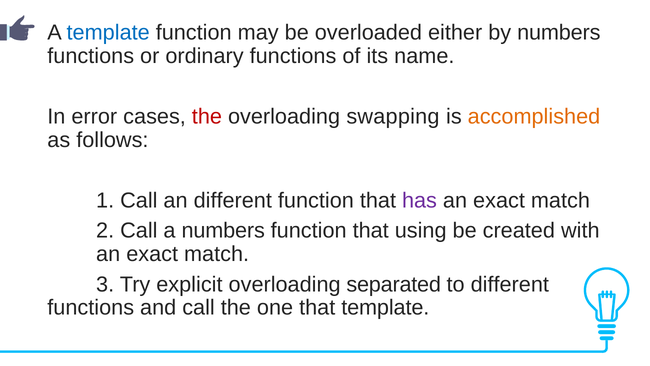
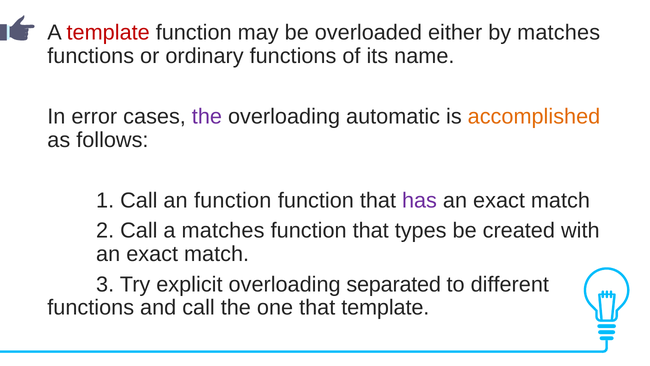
template colour: blue -> red (108, 33)
by numbers: numbers -> matches (559, 33)
the colour: red -> purple (207, 116)
swapping: swapping -> automatic (393, 116)
an different: different -> function (233, 200)
a numbers: numbers -> matches (223, 230)
using: using -> types (421, 230)
